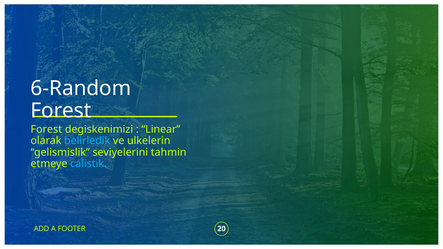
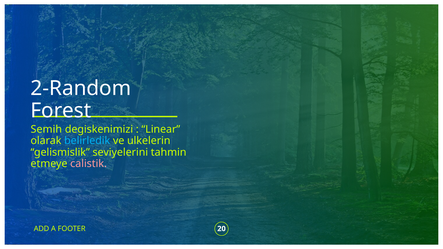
6-Random: 6-Random -> 2-Random (81, 88)
Forest: Forest -> Semih (46, 129)
calistik colour: light blue -> pink (89, 164)
